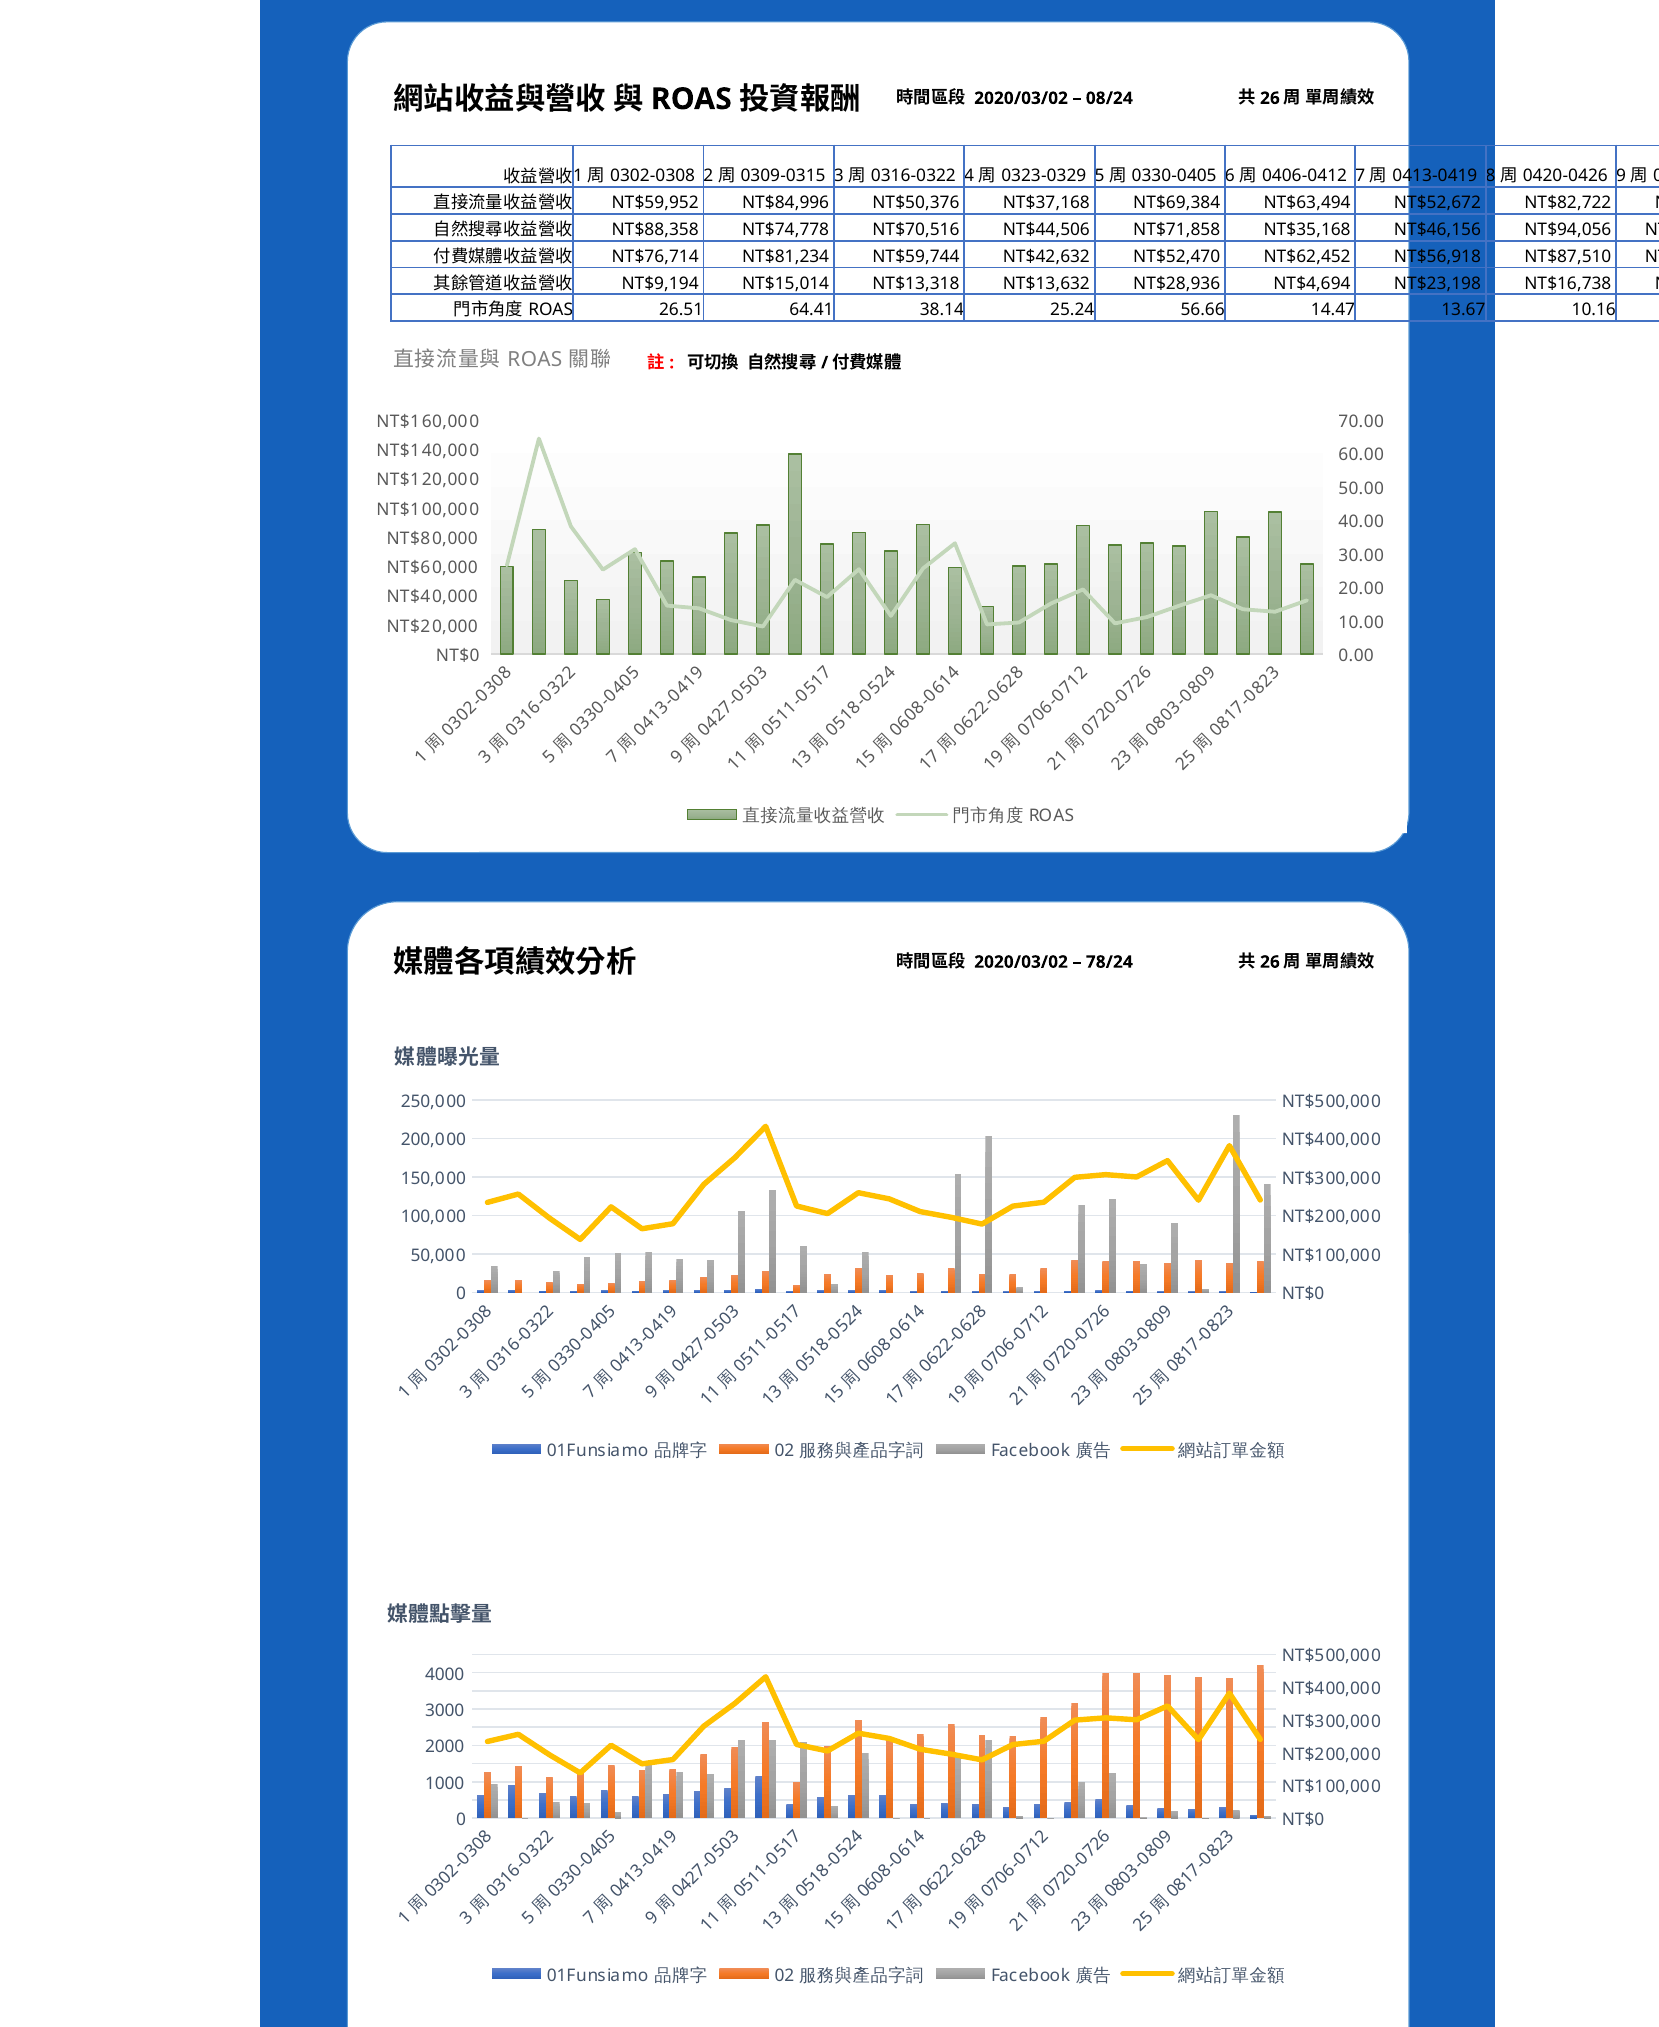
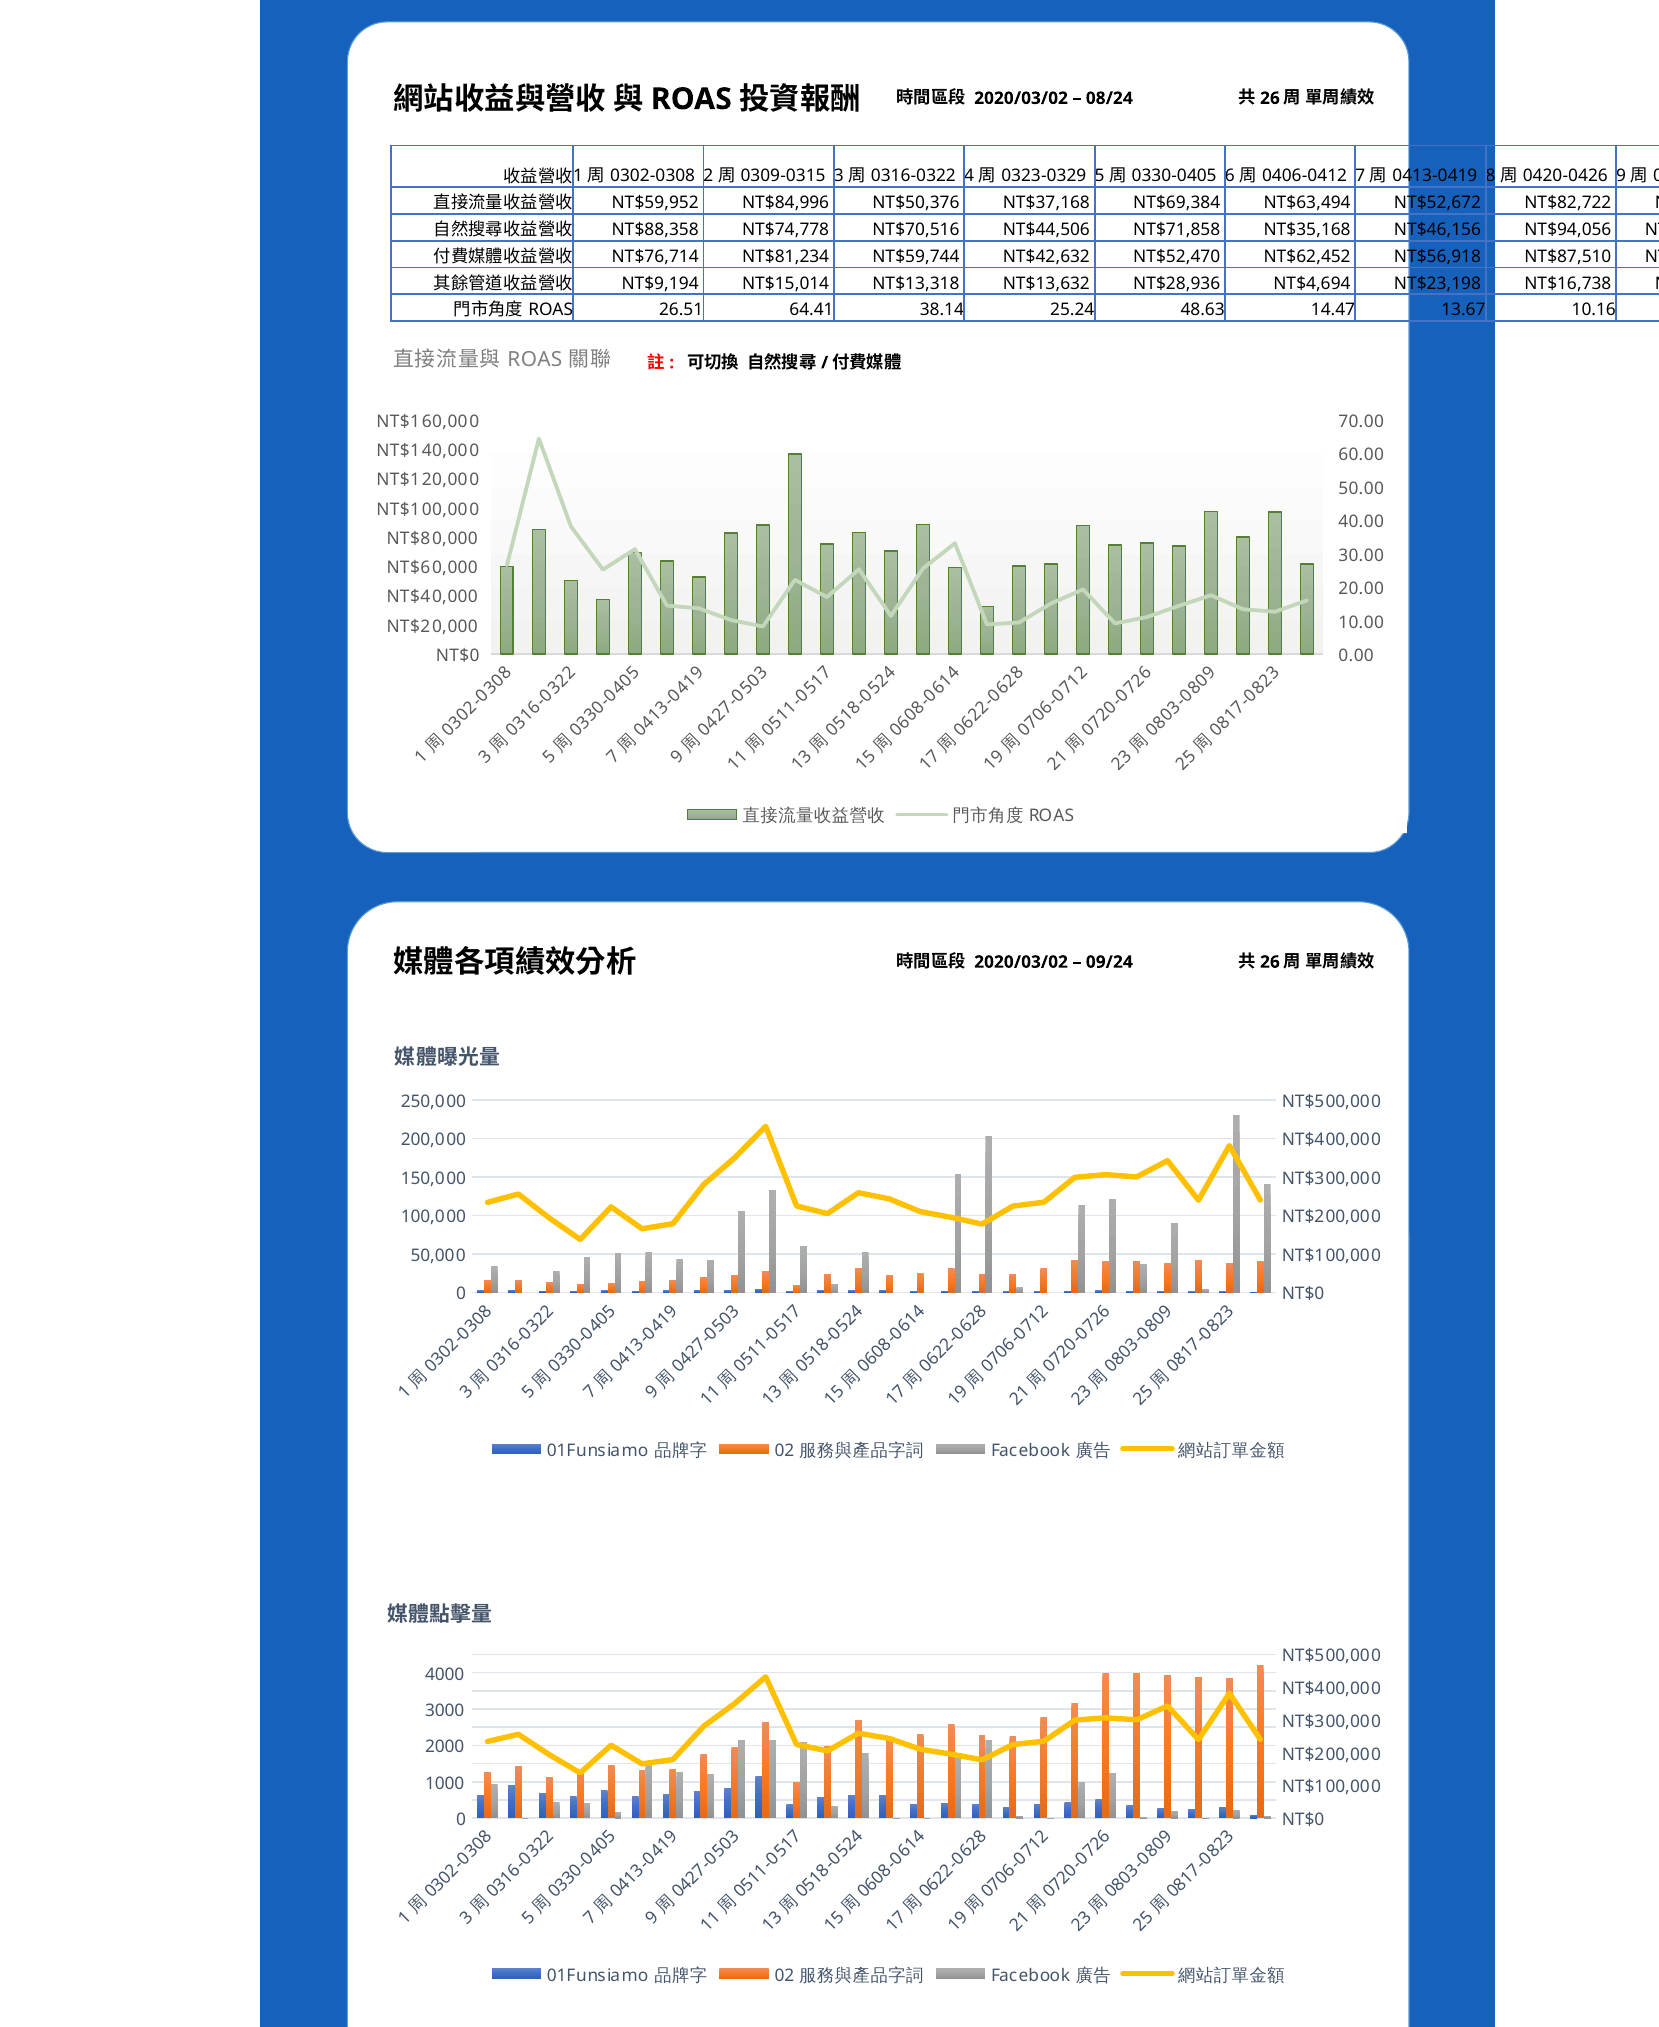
56.66: 56.66 -> 48.63 (1203, 310)
78/24: 78/24 -> 09/24 (1109, 962)
